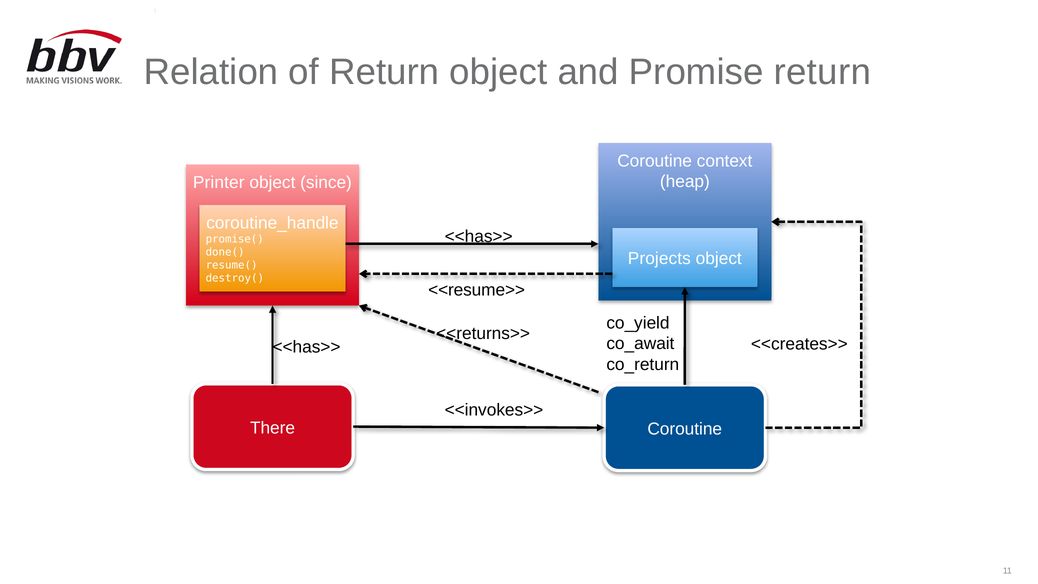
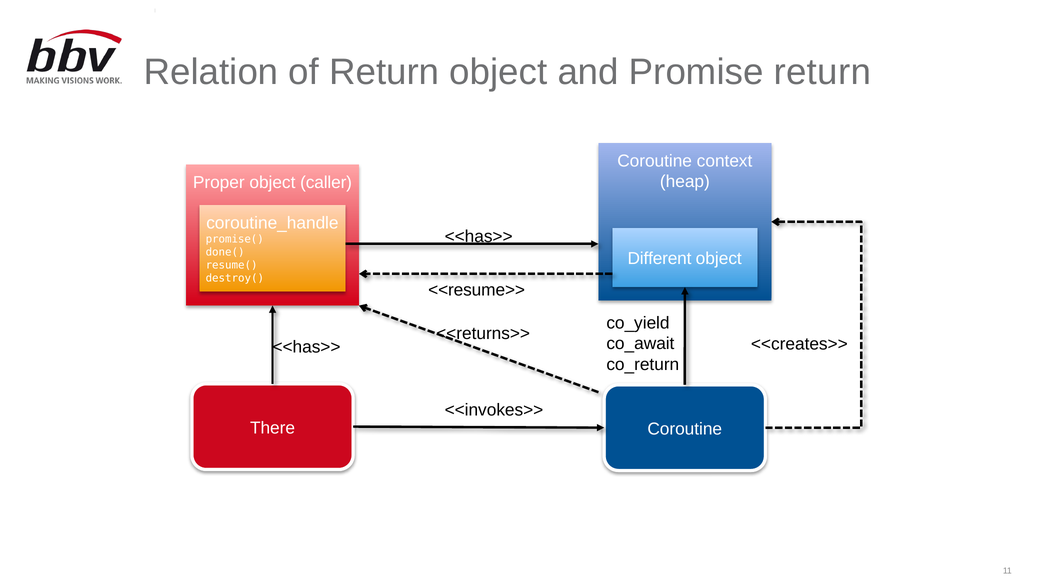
Printer: Printer -> Proper (219, 182)
since: since -> caller (326, 182)
Projects: Projects -> Different (659, 259)
